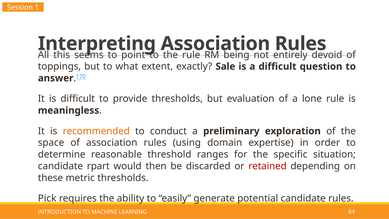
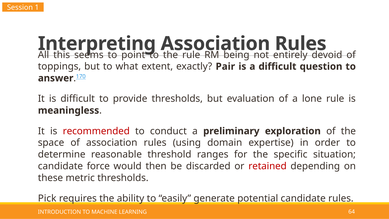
Sale: Sale -> Pair (225, 66)
recommended colour: orange -> red (96, 131)
rpart: rpart -> force (98, 166)
